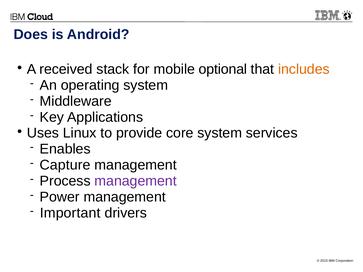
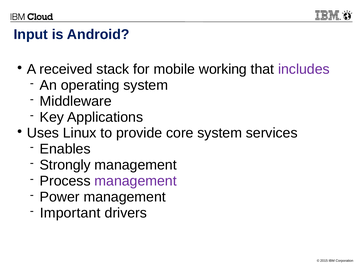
Does: Does -> Input (31, 34)
optional: optional -> working (223, 69)
includes colour: orange -> purple (304, 69)
Capture: Capture -> Strongly (65, 165)
